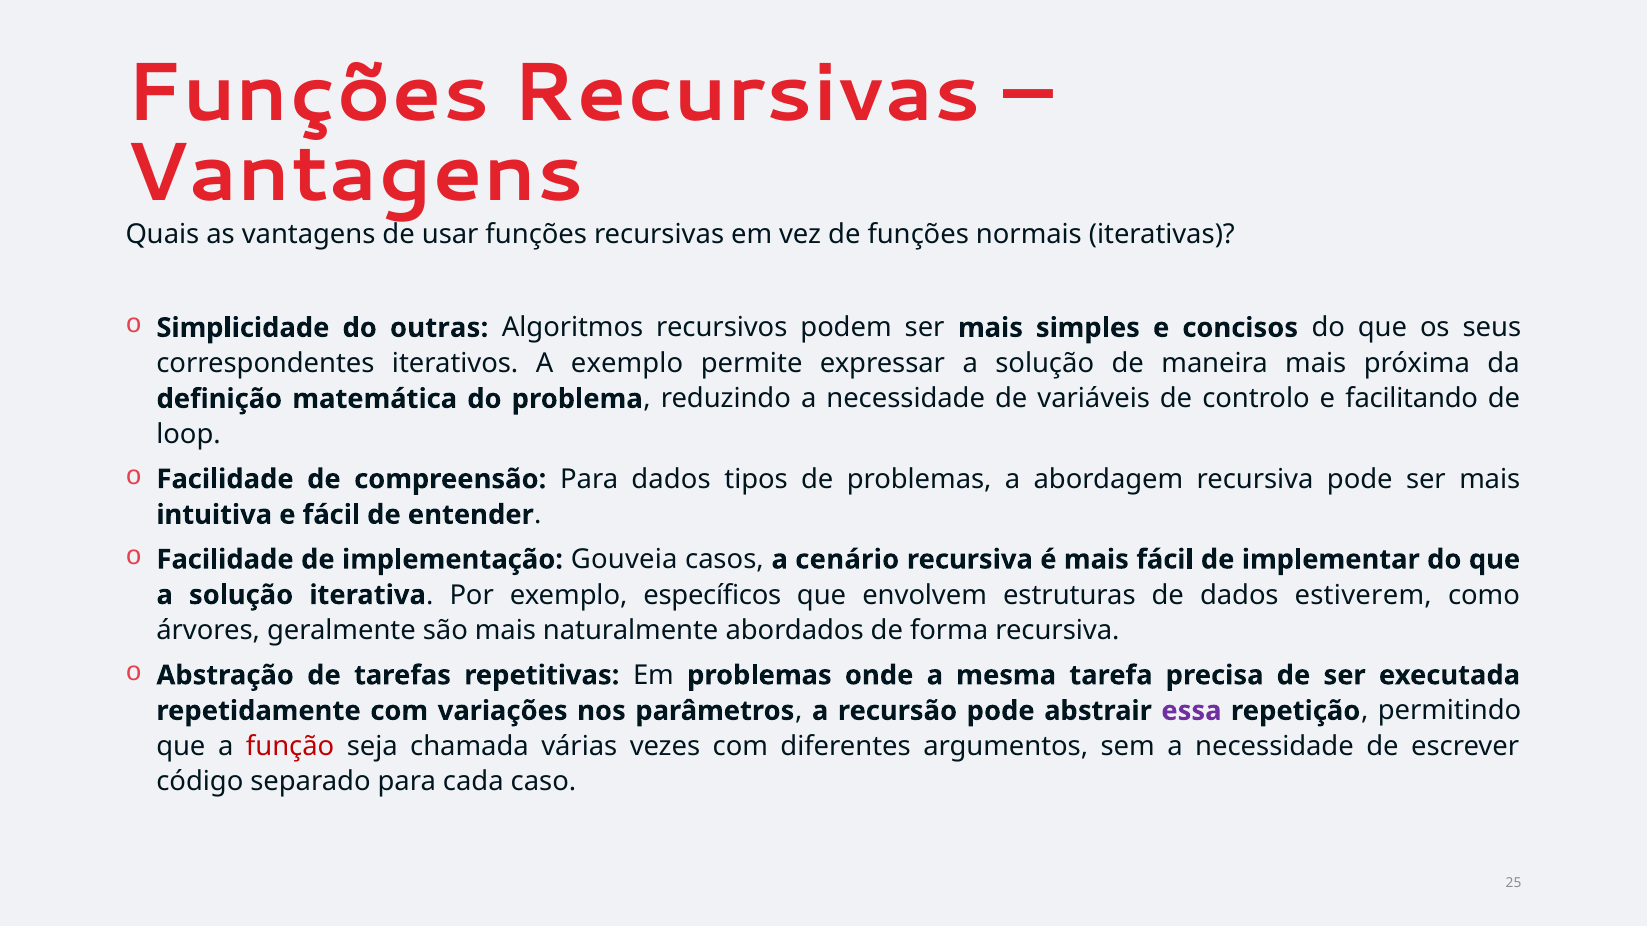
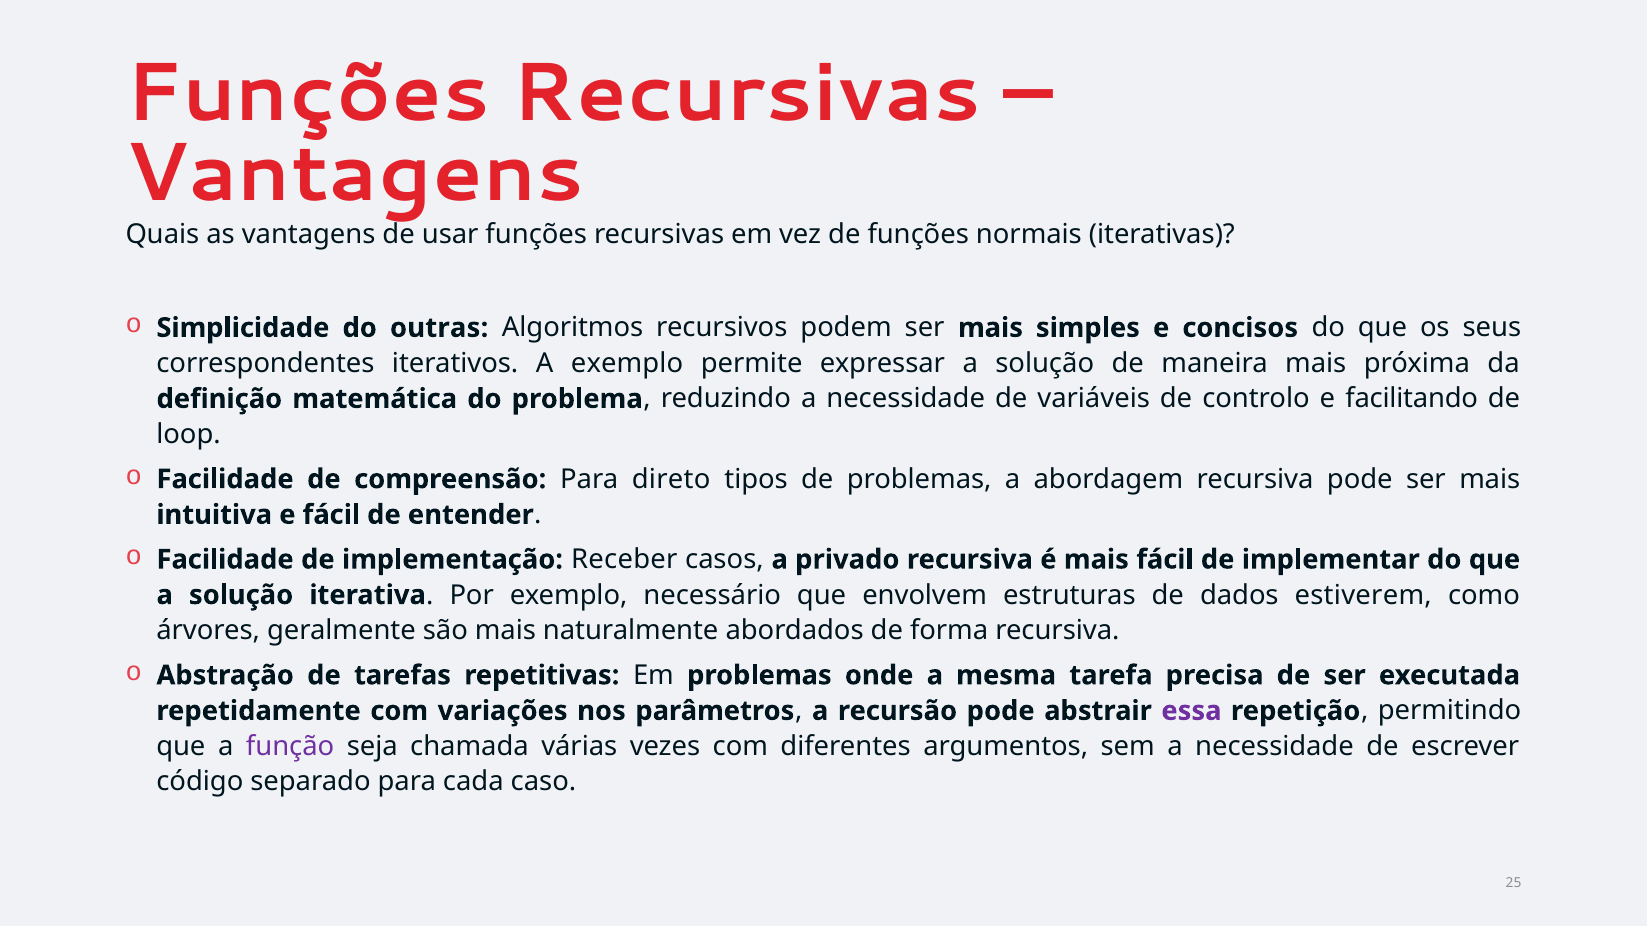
Para dados: dados -> direto (671, 479)
Gouveia: Gouveia -> Receber (624, 560)
cenário: cenário -> privado (847, 560)
específicos: específicos -> necessário (712, 595)
função colour: red -> purple (290, 747)
